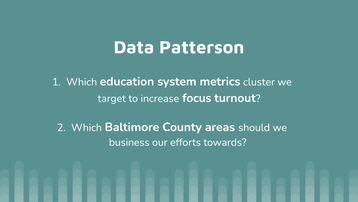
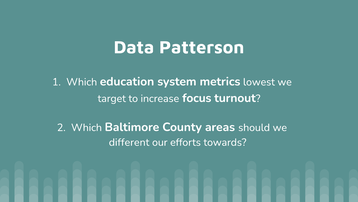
cluster: cluster -> lowest (259, 82)
business: business -> different (129, 142)
